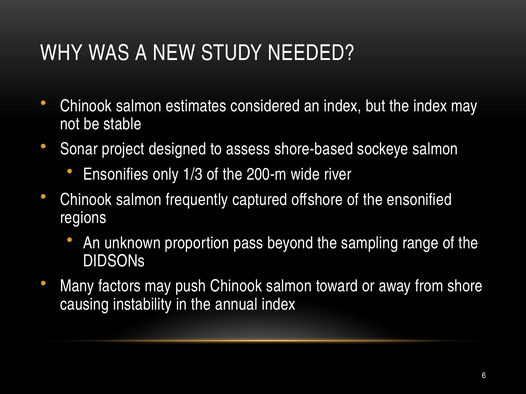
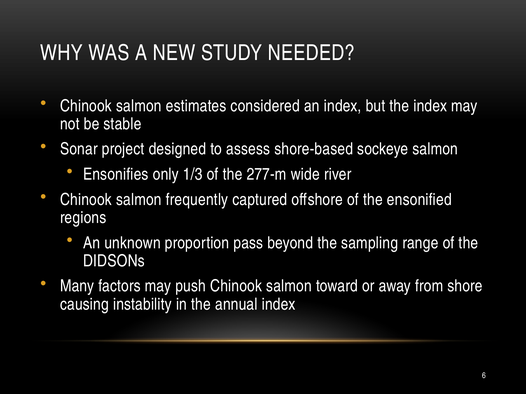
200-m: 200-m -> 277-m (267, 175)
